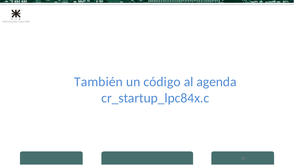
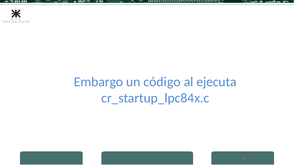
También: También -> Embargo (99, 82)
agenda: agenda -> ejecuta (216, 82)
